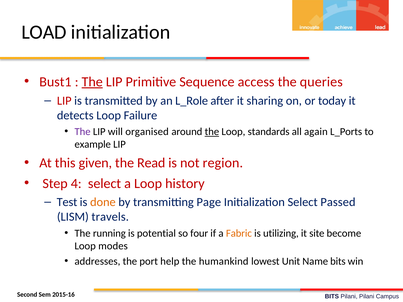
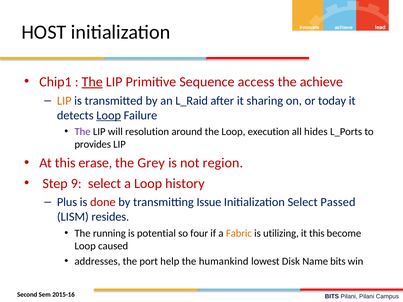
LOAD: LOAD -> HOST (44, 32)
Bust1: Bust1 -> Chip1 (55, 82)
queries: queries -> achieve (321, 82)
LIP colour: red -> orange (64, 101)
L_Role: L_Role -> L_Raid (192, 101)
Loop underline: none -> present (109, 115)
organised: organised -> resolution (147, 132)
the underline: present -> none (212, 132)
standards: standards -> execution (269, 132)
again: again -> hides (316, 132)
example: example -> provides (93, 145)
given: given -> erase (95, 163)
Read: Read -> Grey (151, 163)
4: 4 -> 9 (76, 184)
Test: Test -> Plus (67, 202)
done colour: orange -> red (103, 202)
Page: Page -> Issue (209, 202)
travels: travels -> resides (110, 217)
it site: site -> this (317, 233)
modes: modes -> caused (113, 246)
Unit: Unit -> Disk (291, 262)
